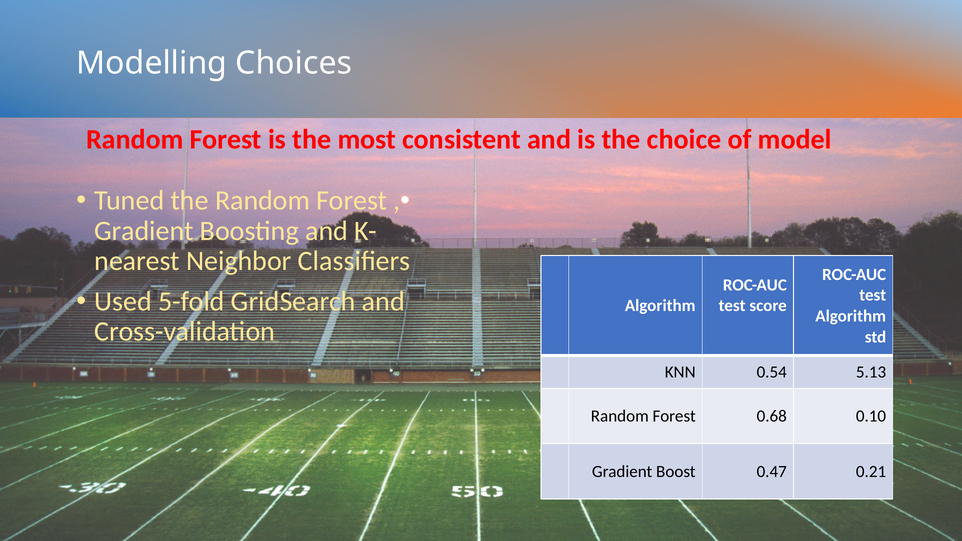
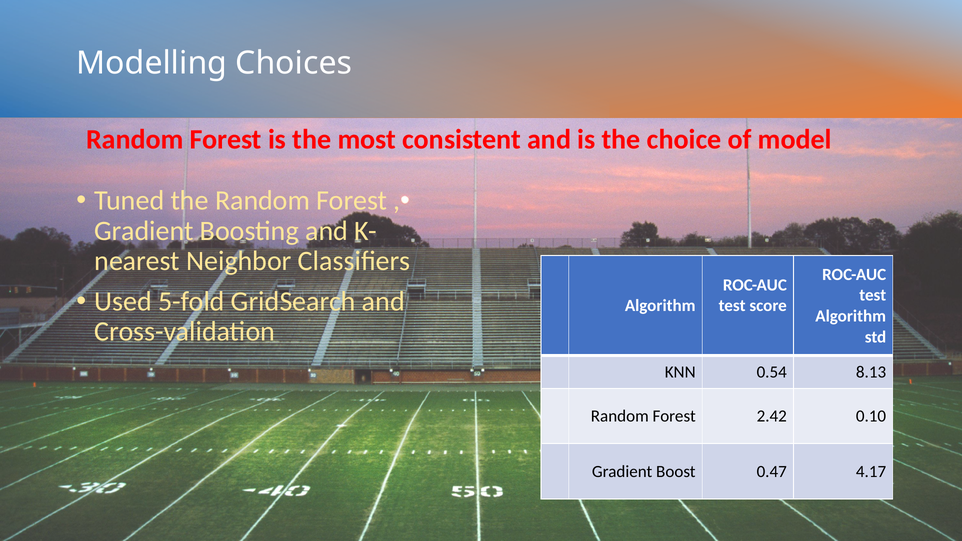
5.13: 5.13 -> 8.13 (871, 372)
0.68: 0.68 -> 2.42 (772, 416)
0.21: 0.21 -> 4.17 (871, 472)
